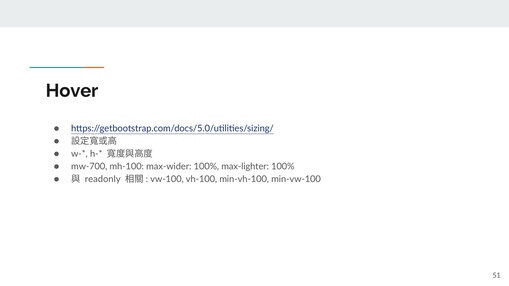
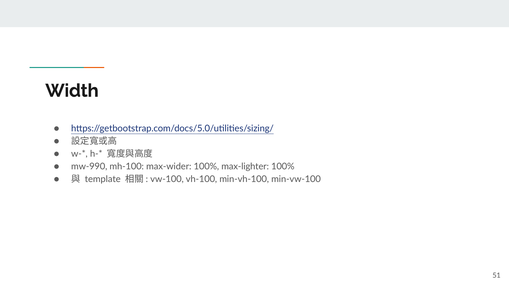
Hover: Hover -> Width (72, 91)
mw-700: mw-700 -> mw-990 (89, 167)
readonly: readonly -> template (103, 179)
